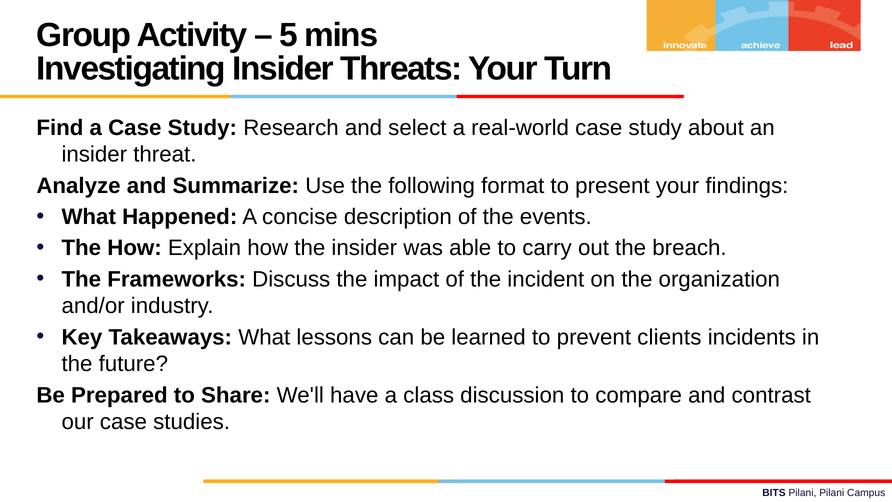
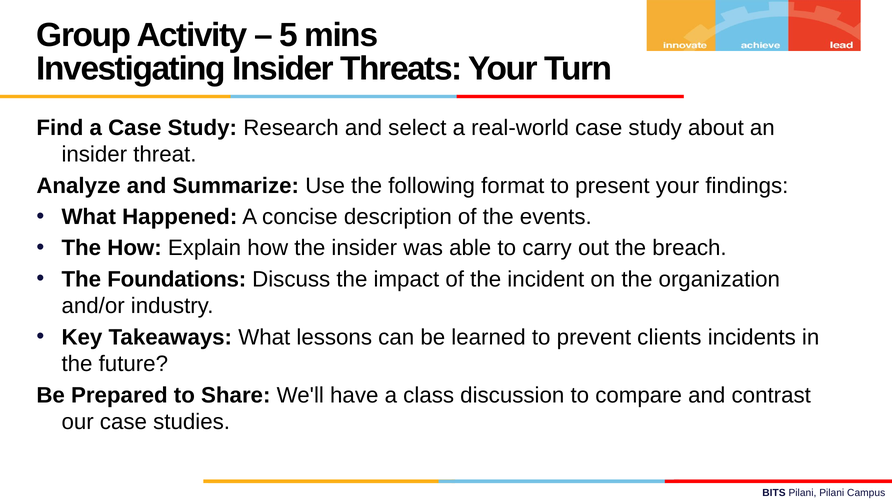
Frameworks: Frameworks -> Foundations (177, 279)
